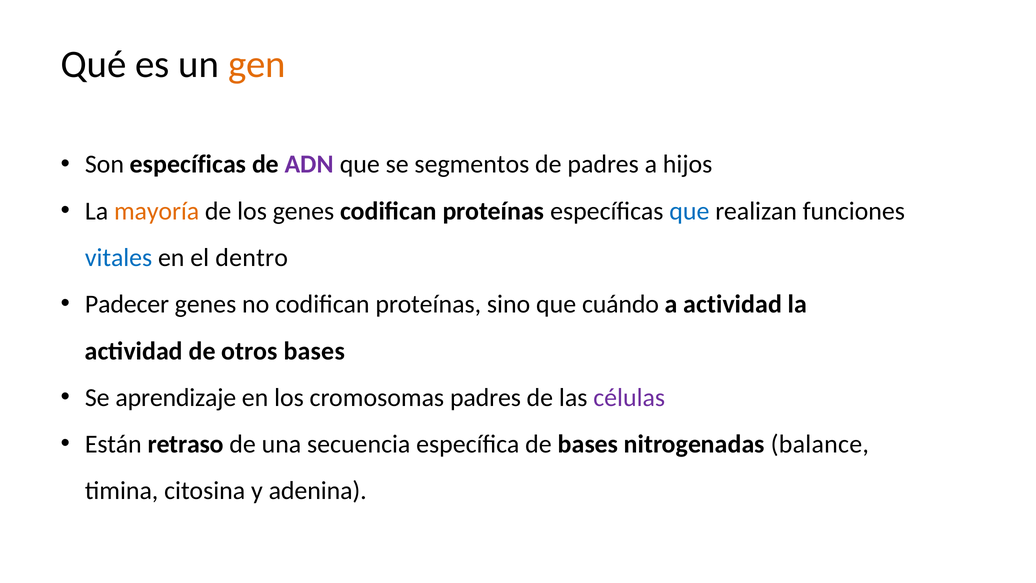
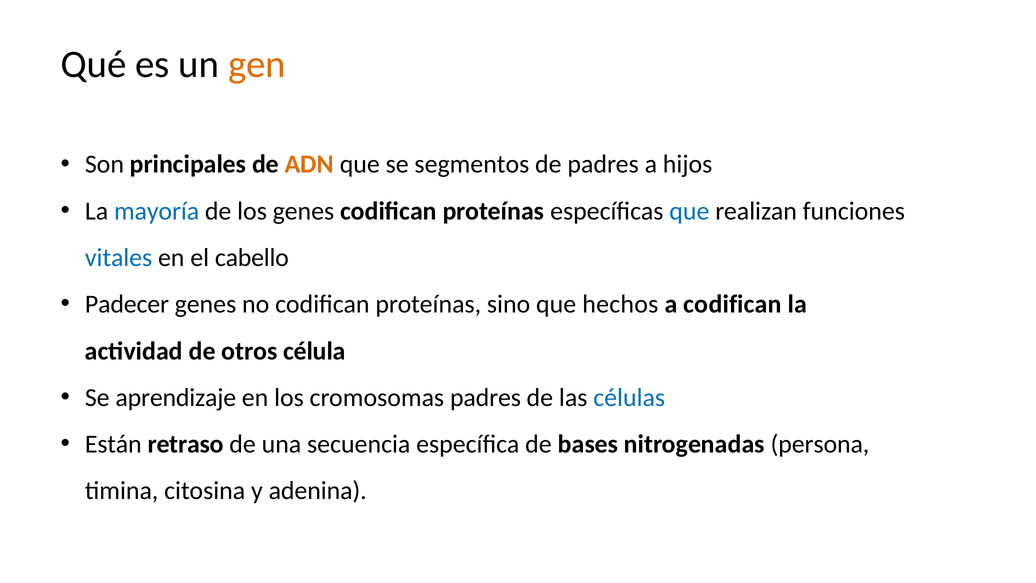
Son específicas: específicas -> principales (188, 164)
ADN colour: purple -> orange (309, 164)
mayoría colour: orange -> blue (157, 211)
dentro: dentro -> cabello (252, 258)
cuándo: cuándo -> hechos (620, 304)
a actividad: actividad -> codifican (733, 304)
otros bases: bases -> célula (314, 351)
células colour: purple -> blue (629, 397)
balance: balance -> persona (820, 444)
